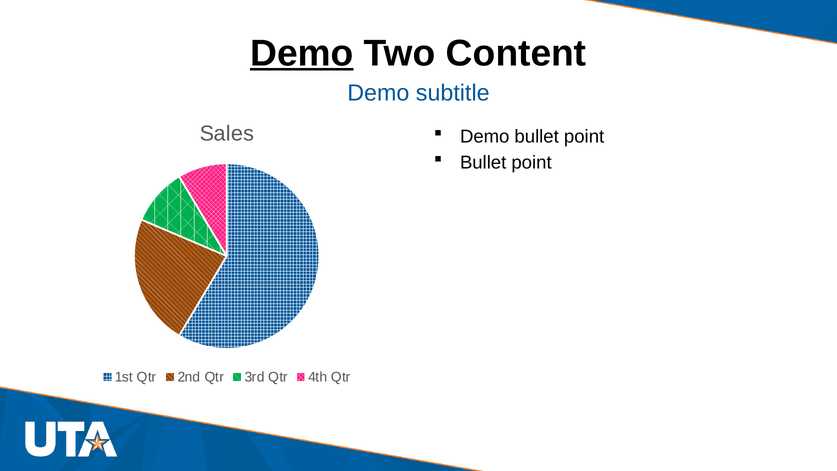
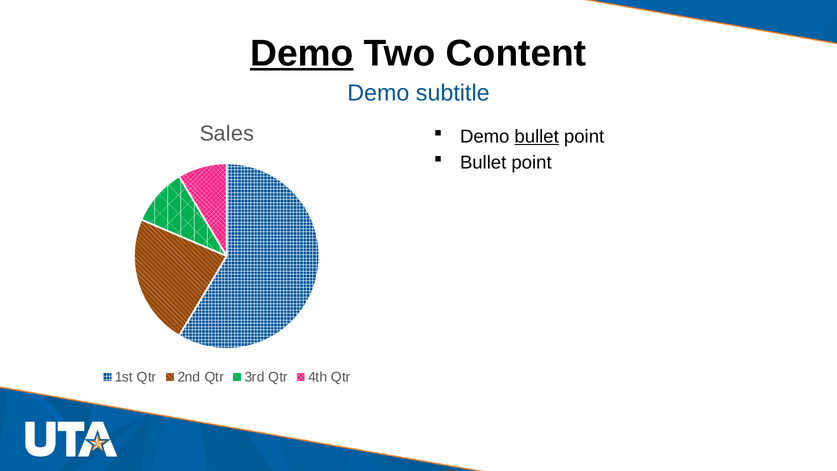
bullet underline: none -> present (537, 137)
